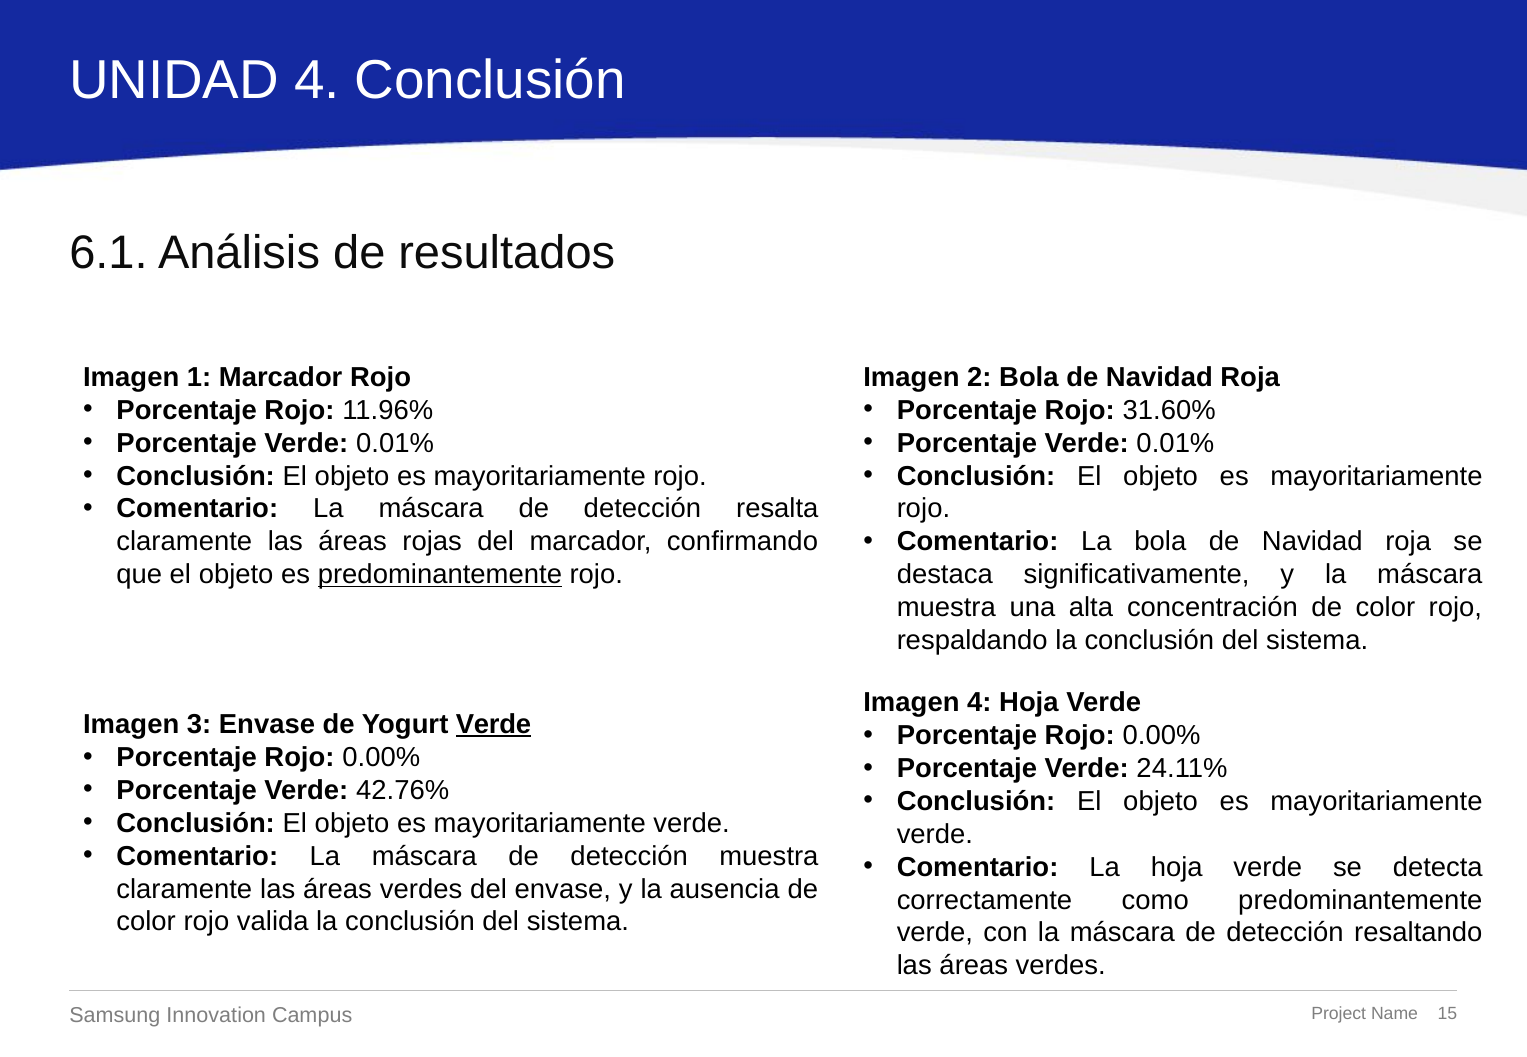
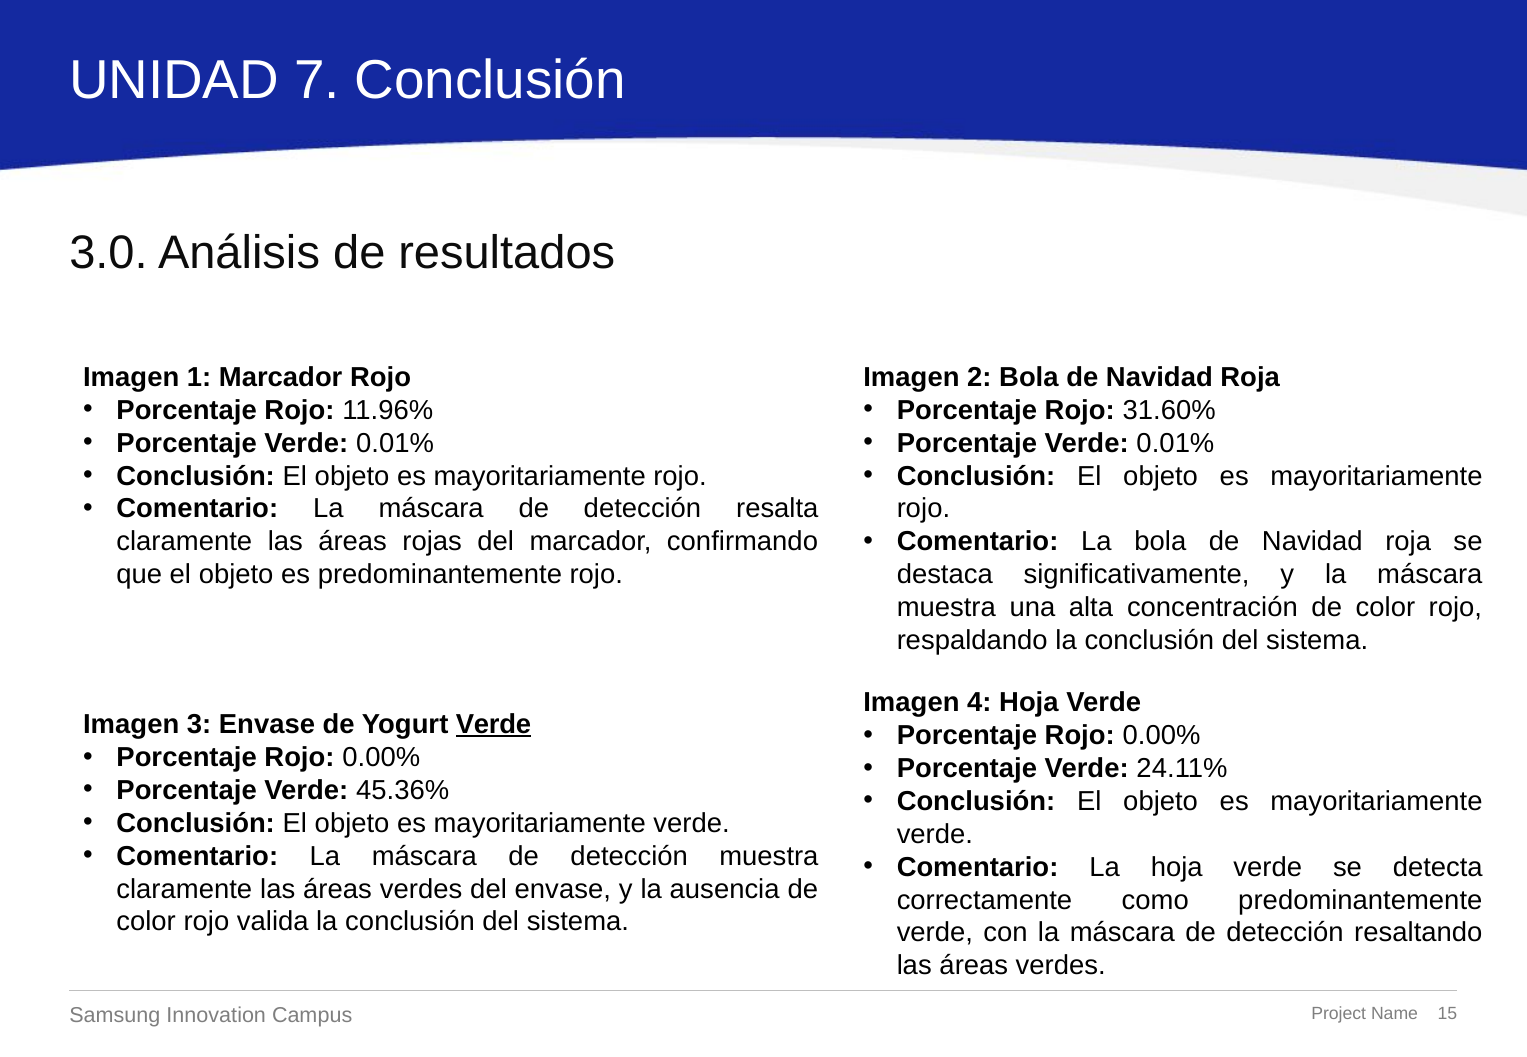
UNIDAD 4: 4 -> 7 (317, 80)
6.1: 6.1 -> 3.0 (108, 254)
predominantemente underline: present -> none (440, 575)
42.76%: 42.76% -> 45.36% (403, 791)
